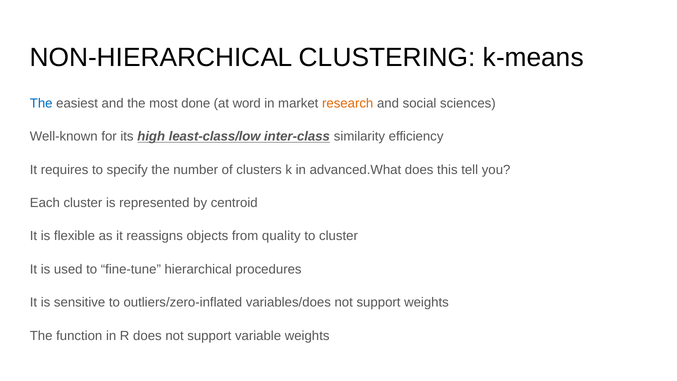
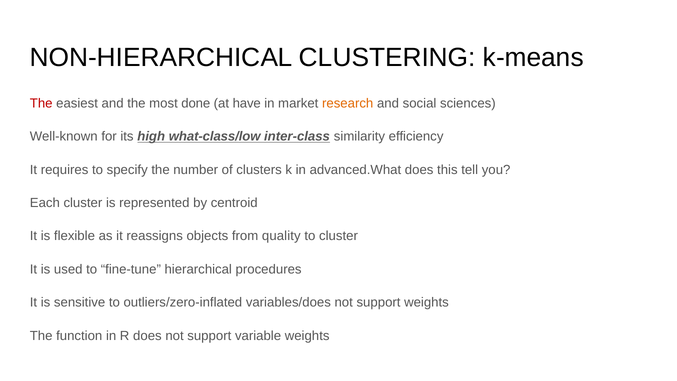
The colour: blue -> red (41, 103)
word: word -> have (247, 103)
least-class/low: least-class/low -> what-class/low (215, 136)
